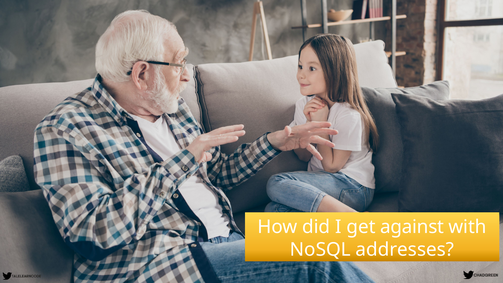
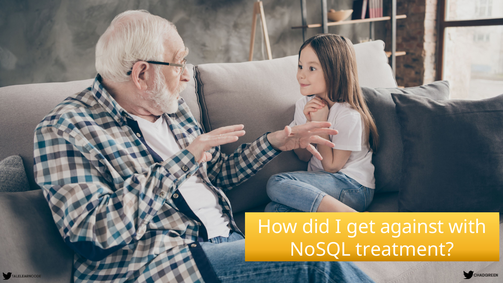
addresses: addresses -> treatment (405, 250)
